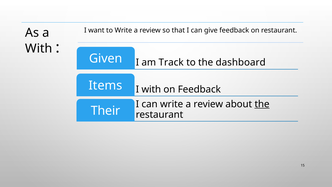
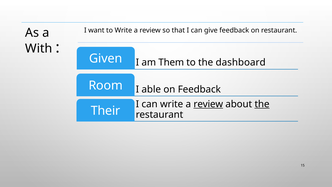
Track: Track -> Them (171, 62)
Items: Items -> Room (106, 85)
I with: with -> able (151, 89)
review underline: none -> present (208, 104)
